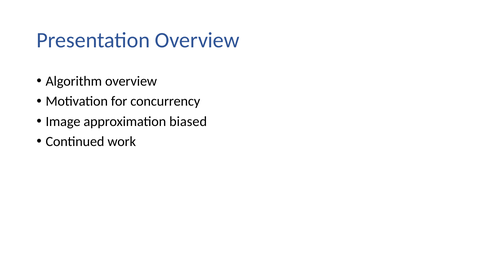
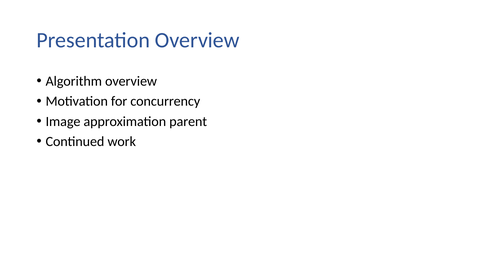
biased: biased -> parent (188, 121)
